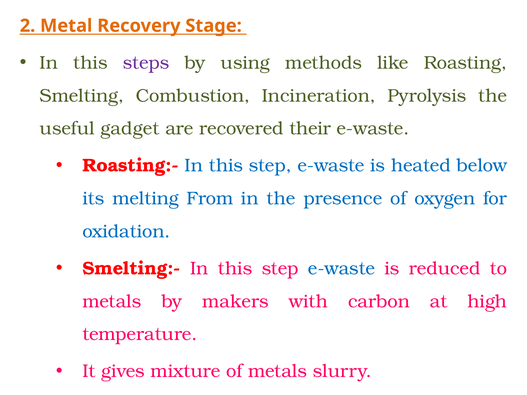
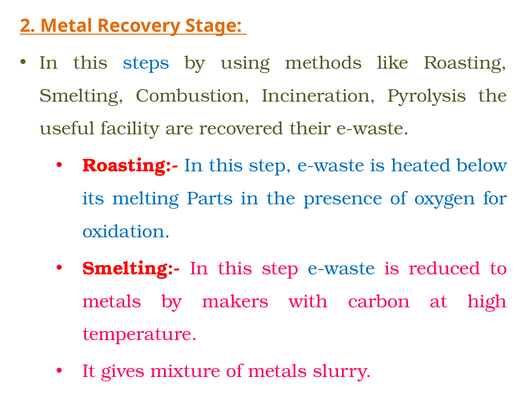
steps colour: purple -> blue (146, 63)
gadget: gadget -> facility (130, 129)
From: From -> Parts (210, 199)
